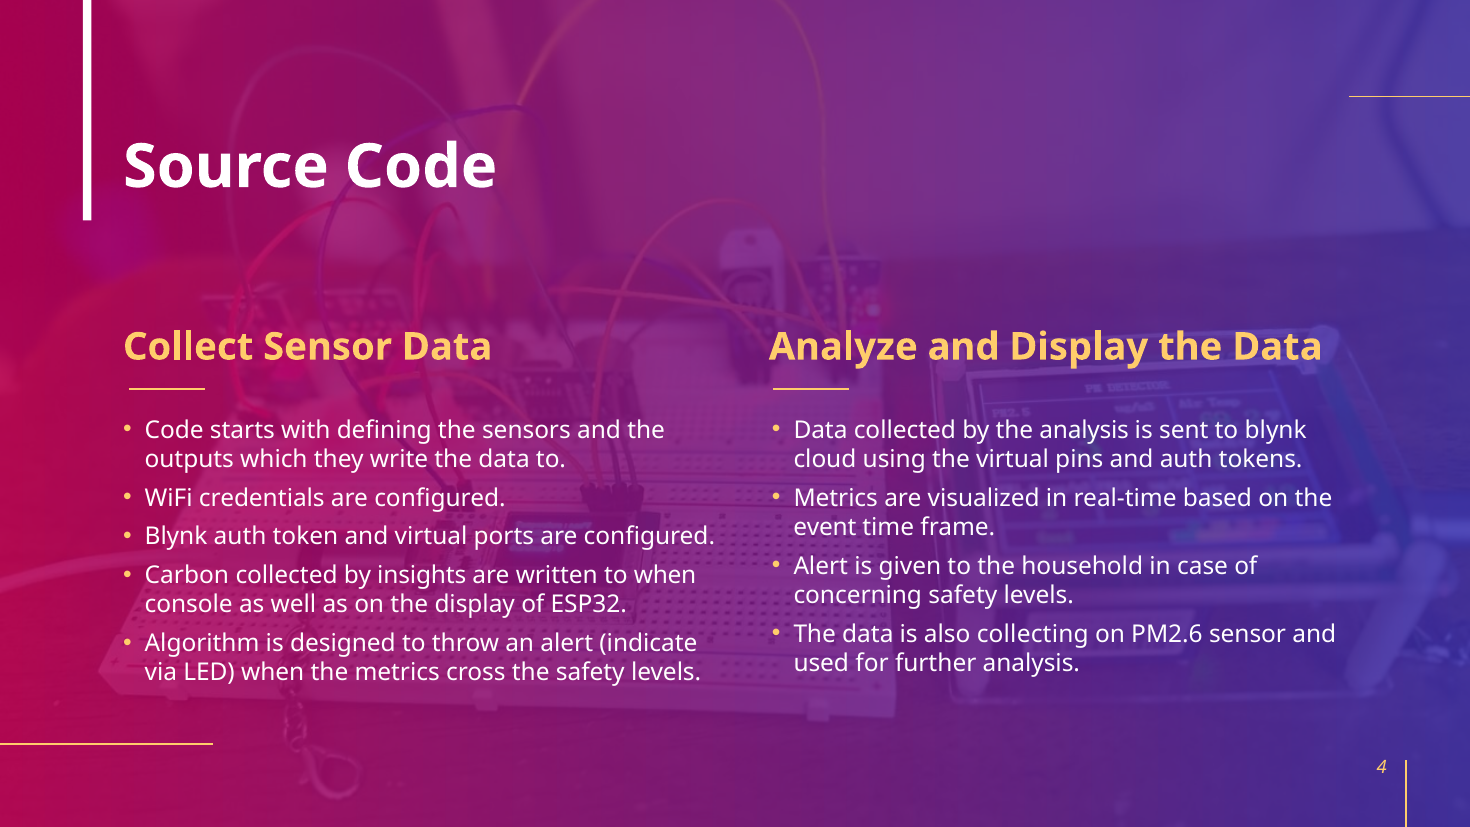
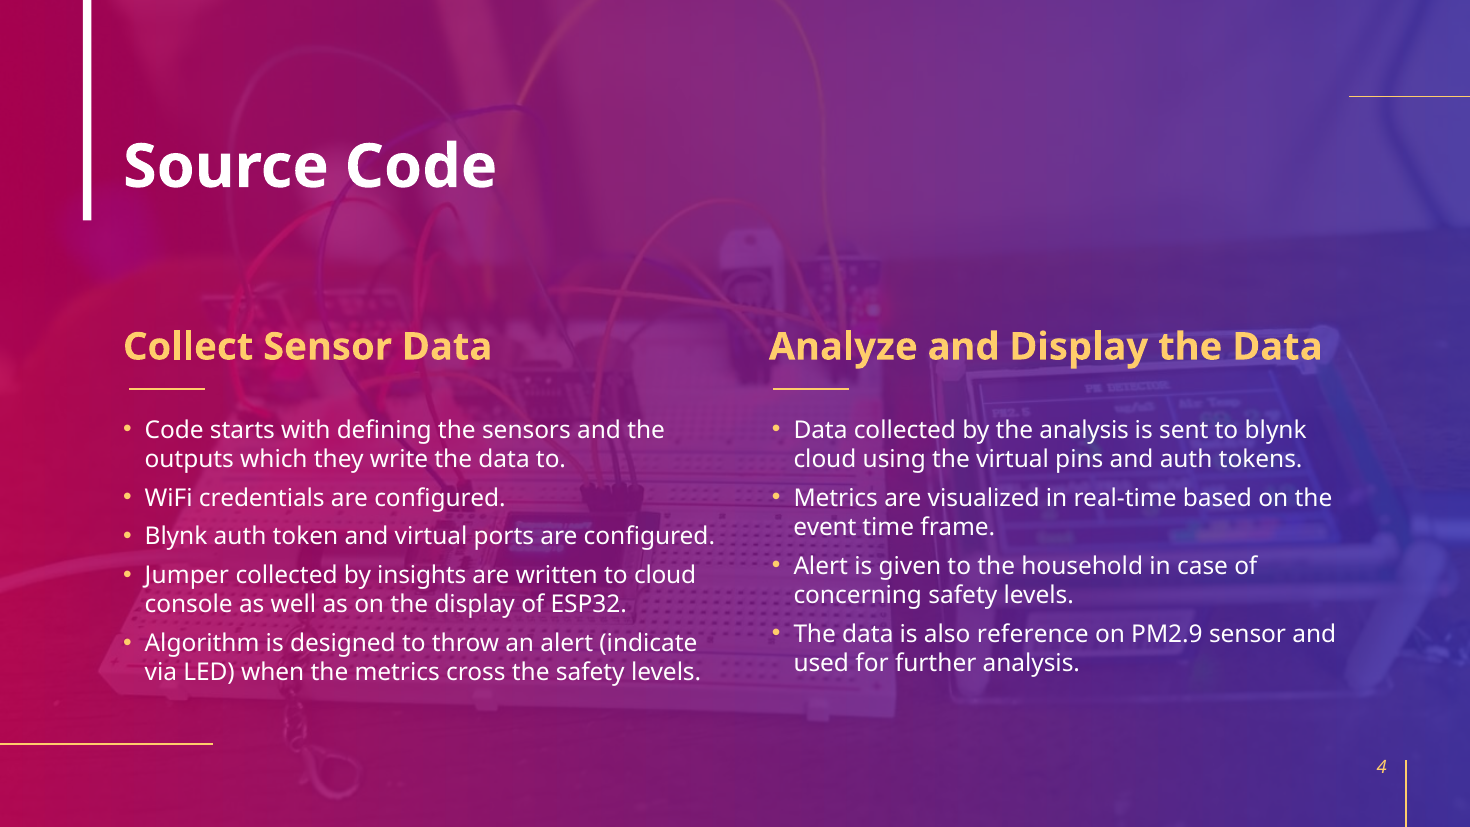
Carbon: Carbon -> Jumper (187, 575)
to when: when -> cloud (665, 575)
collecting: collecting -> reference (1033, 634)
PM2.6: PM2.6 -> PM2.9 (1167, 634)
